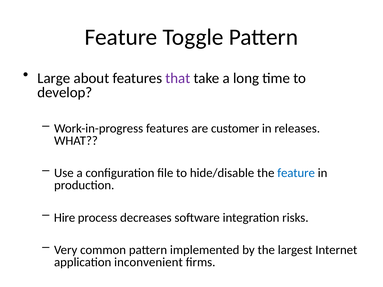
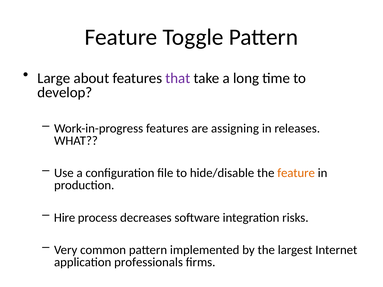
customer: customer -> assigning (235, 129)
feature colour: blue -> orange (296, 173)
inconvenient: inconvenient -> professionals (149, 262)
